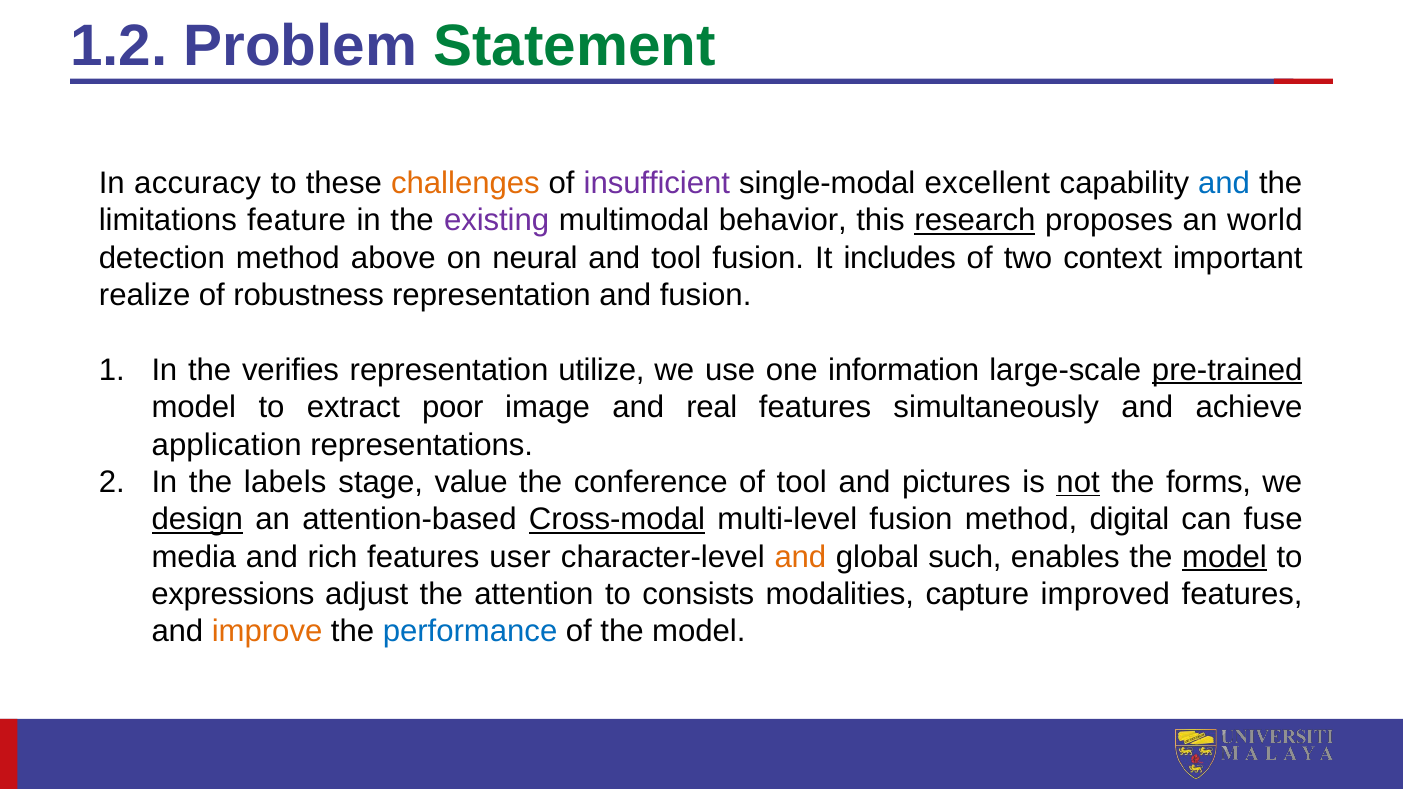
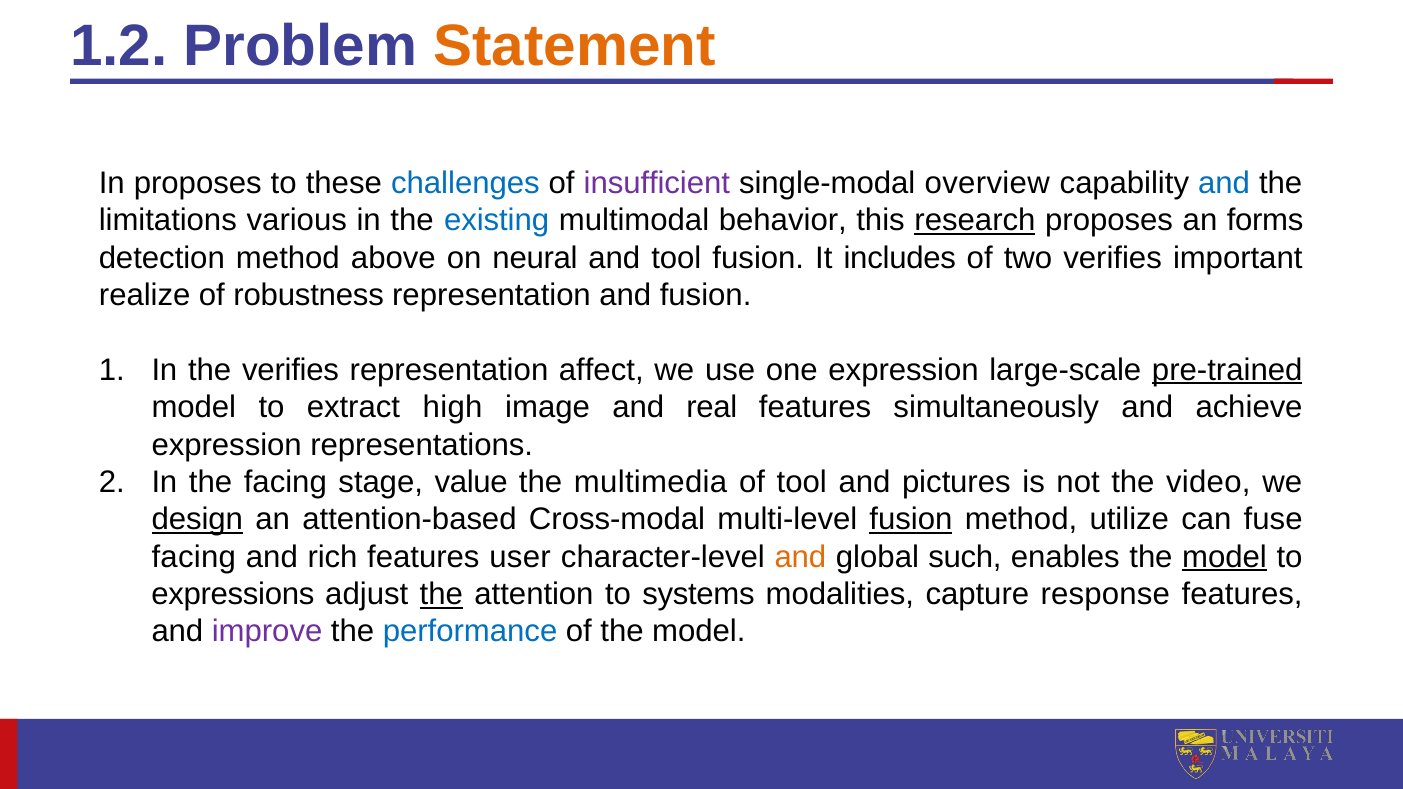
Statement colour: green -> orange (575, 46)
In accuracy: accuracy -> proposes (198, 183)
challenges colour: orange -> blue (465, 183)
excellent: excellent -> overview (987, 183)
feature: feature -> various (297, 220)
existing colour: purple -> blue (497, 220)
world: world -> forms (1265, 220)
two context: context -> verifies (1113, 258)
utilize: utilize -> affect (601, 370)
one information: information -> expression (904, 370)
poor: poor -> high (453, 407)
application: application -> expression (227, 445)
the labels: labels -> facing (285, 482)
conference: conference -> multimedia (651, 482)
not underline: present -> none (1078, 482)
forms: forms -> video (1208, 482)
Cross-modal underline: present -> none (617, 520)
fusion underline: none -> present (911, 520)
digital: digital -> utilize (1129, 520)
media: media -> facing (194, 557)
the underline: none -> present (441, 594)
consists: consists -> systems (698, 594)
improved: improved -> response (1105, 594)
improve colour: orange -> purple (267, 632)
